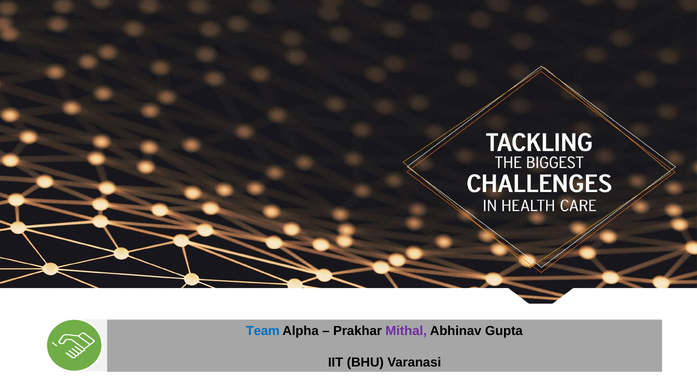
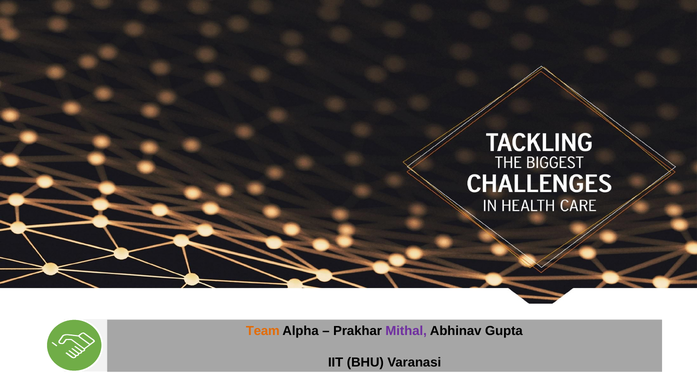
Team colour: blue -> orange (263, 331)
